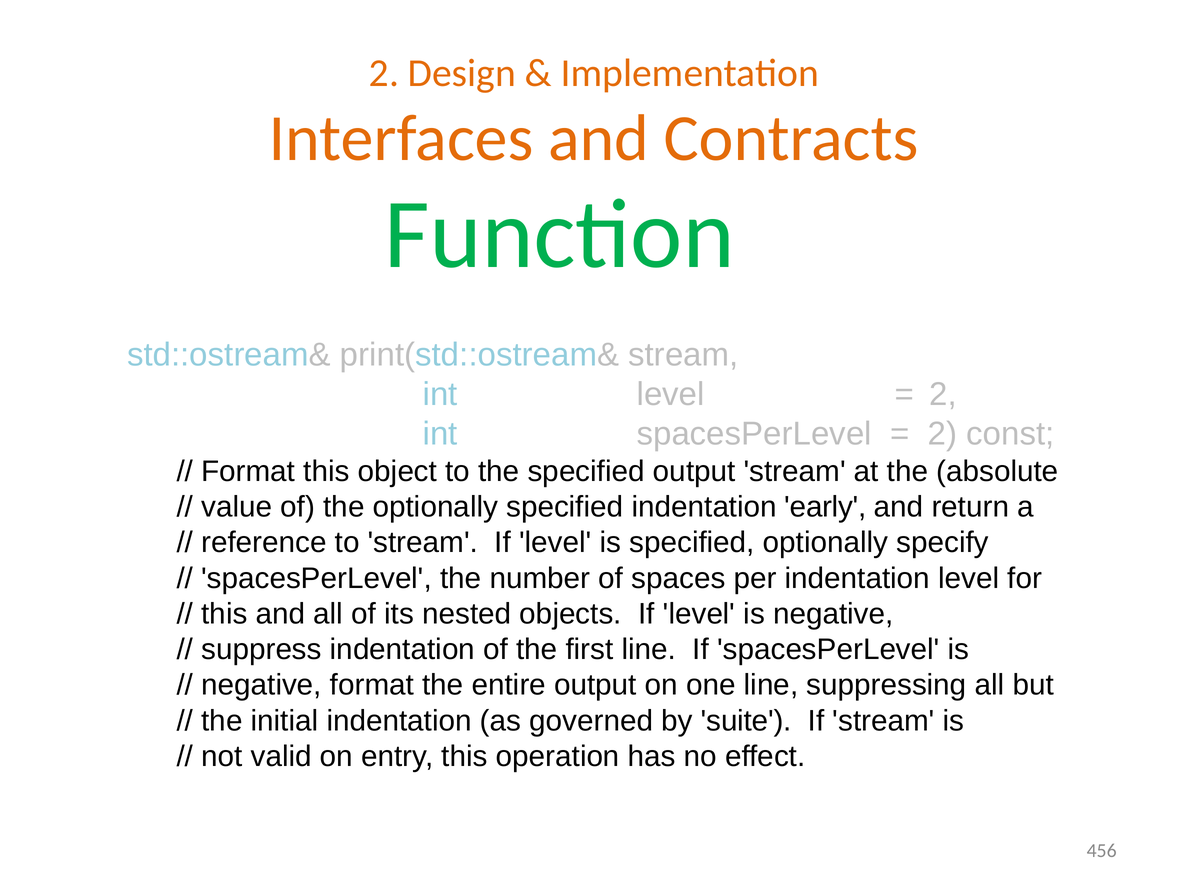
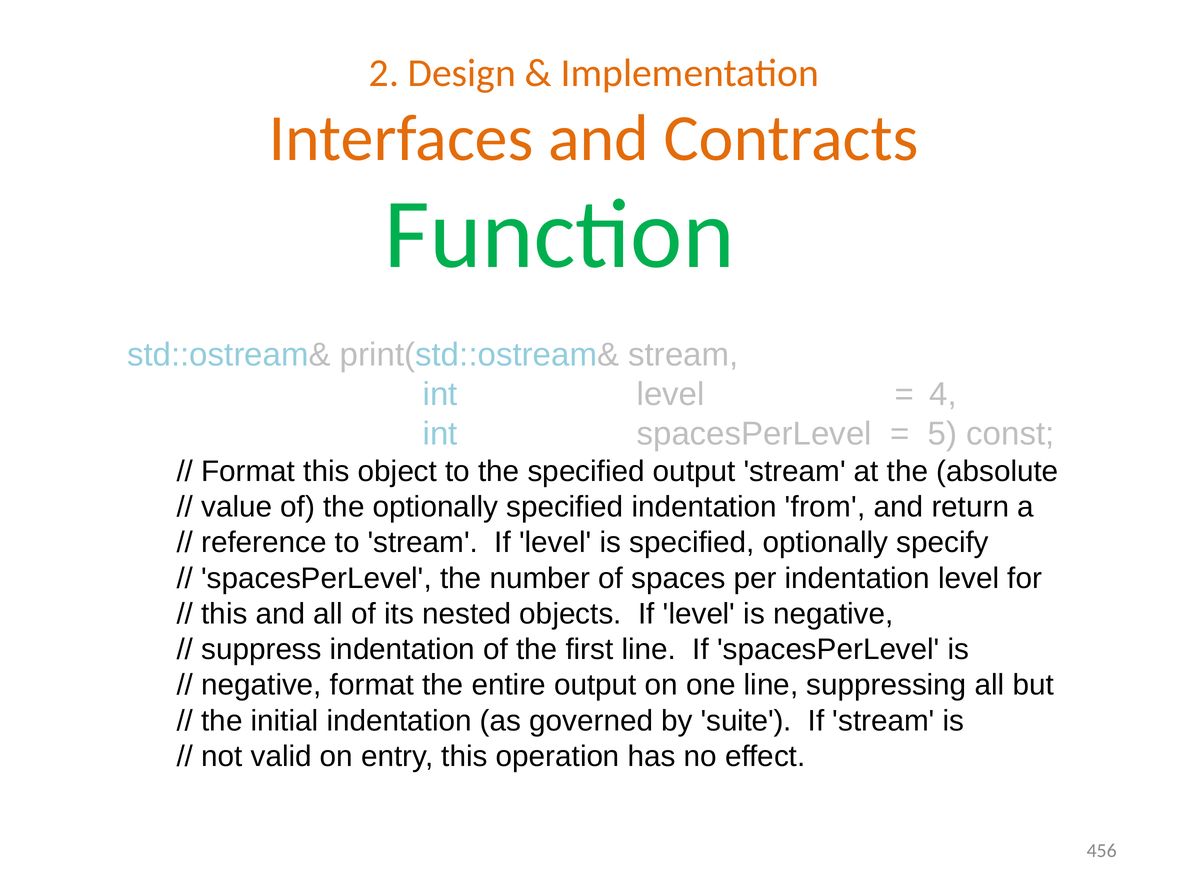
2: 2 -> 4 (943, 394)
2: 2 -> 5 (942, 434)
early: early -> from (825, 507)
